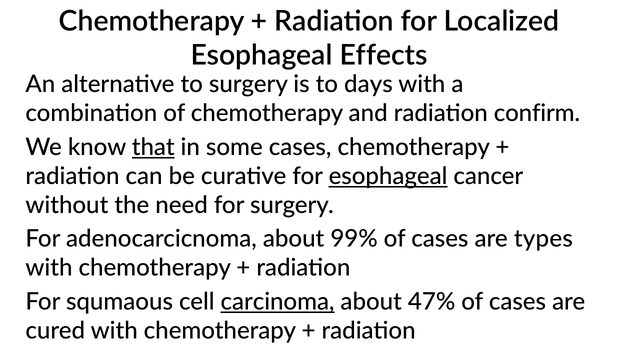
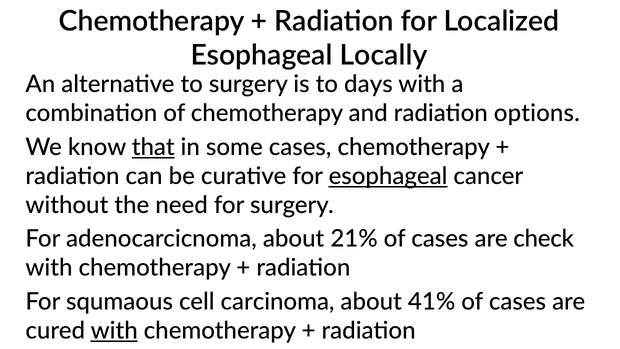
Effects: Effects -> Locally (384, 55)
confirm: confirm -> options (537, 113)
99%: 99% -> 21% (354, 239)
types: types -> check (544, 239)
carcinoma underline: present -> none (278, 302)
47%: 47% -> 41% (432, 302)
with underline: none -> present (114, 330)
